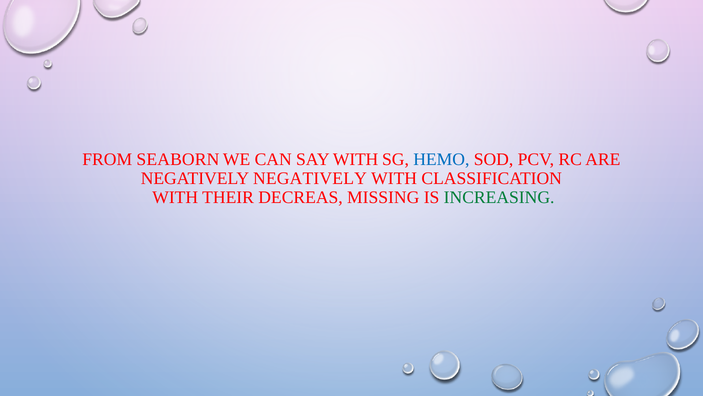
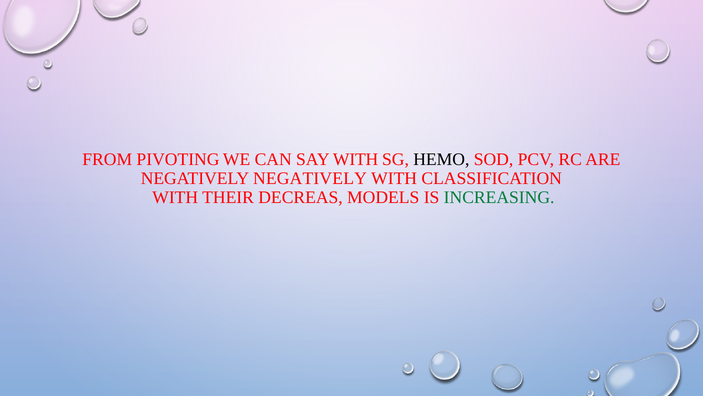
SEABORN: SEABORN -> PIVOTING (178, 159)
HEMO colour: blue -> black (441, 159)
MISSING: MISSING -> MODELS (383, 197)
